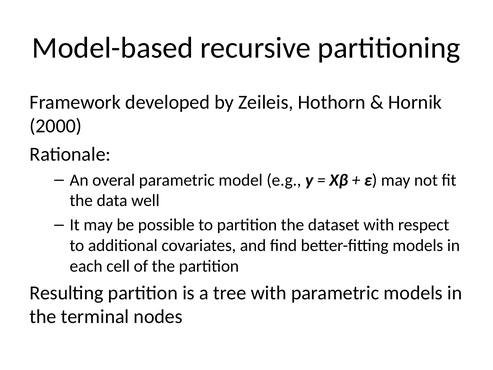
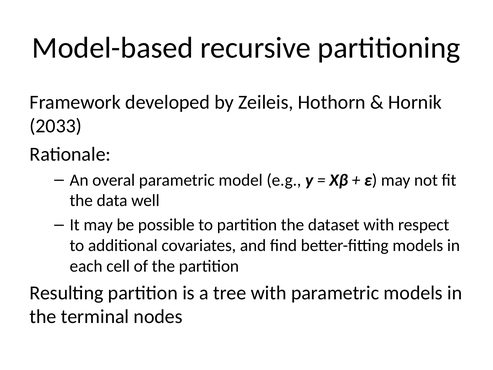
2000: 2000 -> 2033 (56, 126)
